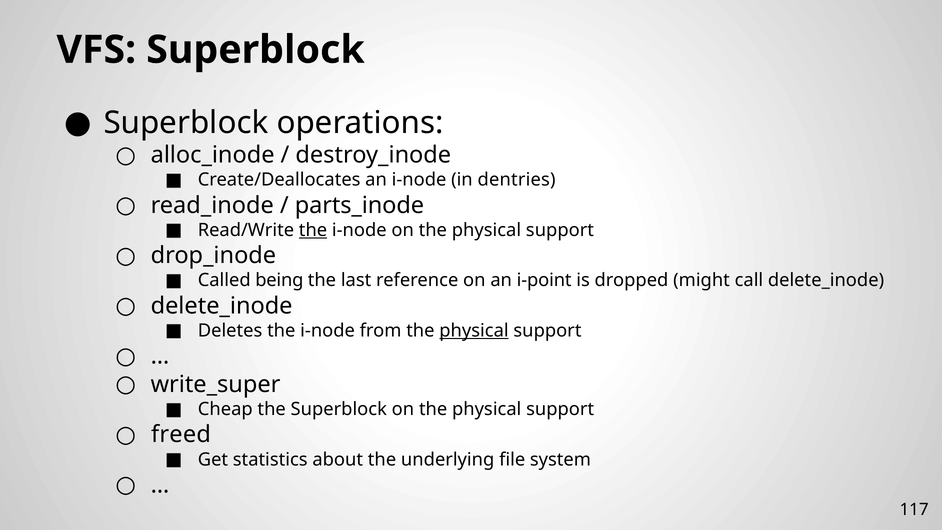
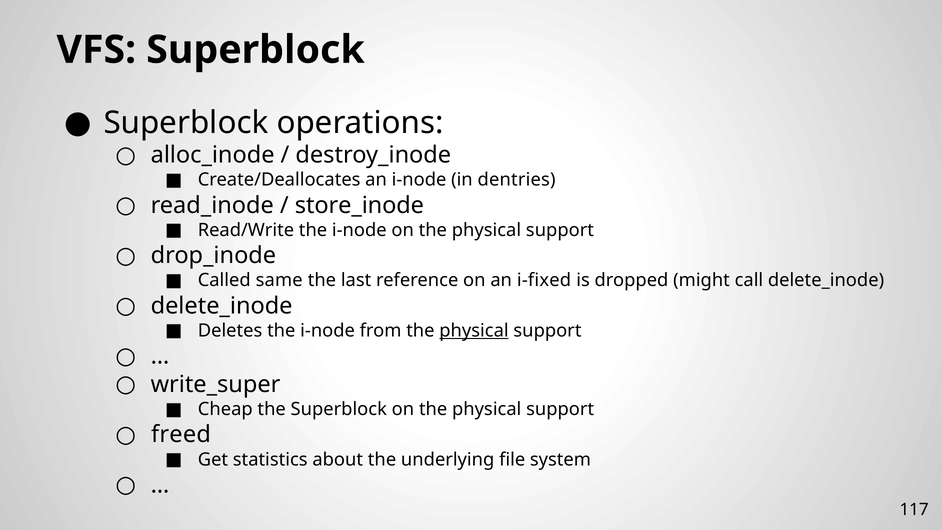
parts_inode: parts_inode -> store_inode (359, 205)
the underline: present -> none (313, 230)
being: being -> same (279, 280)
i-point: i-point -> i-fixed (544, 280)
